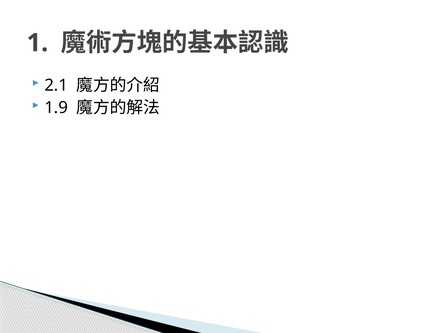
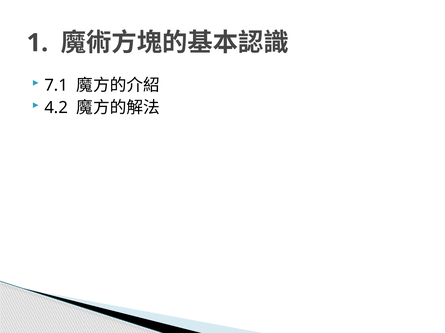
2.1: 2.1 -> 7.1 (56, 85)
1.9: 1.9 -> 4.2 (56, 108)
